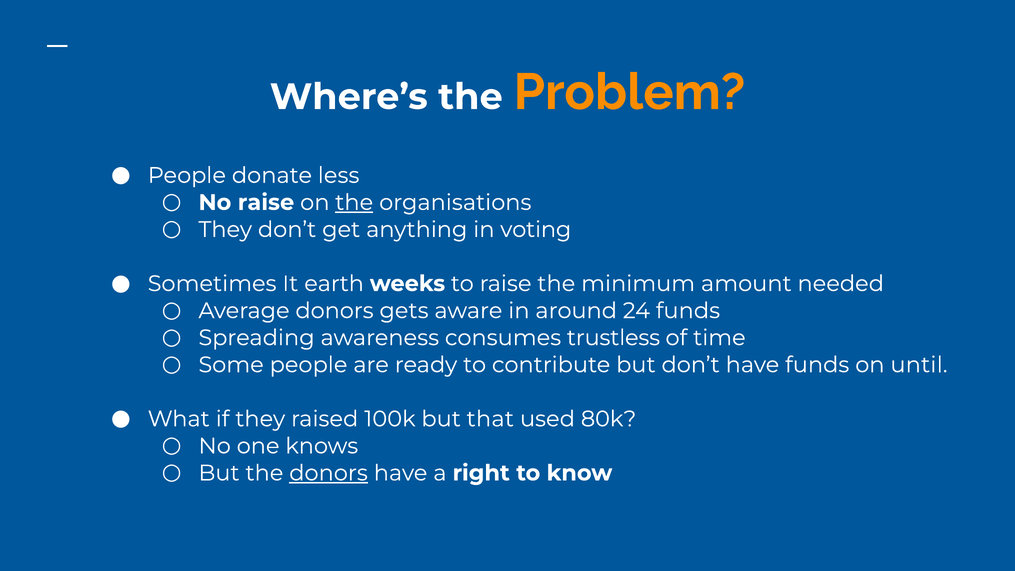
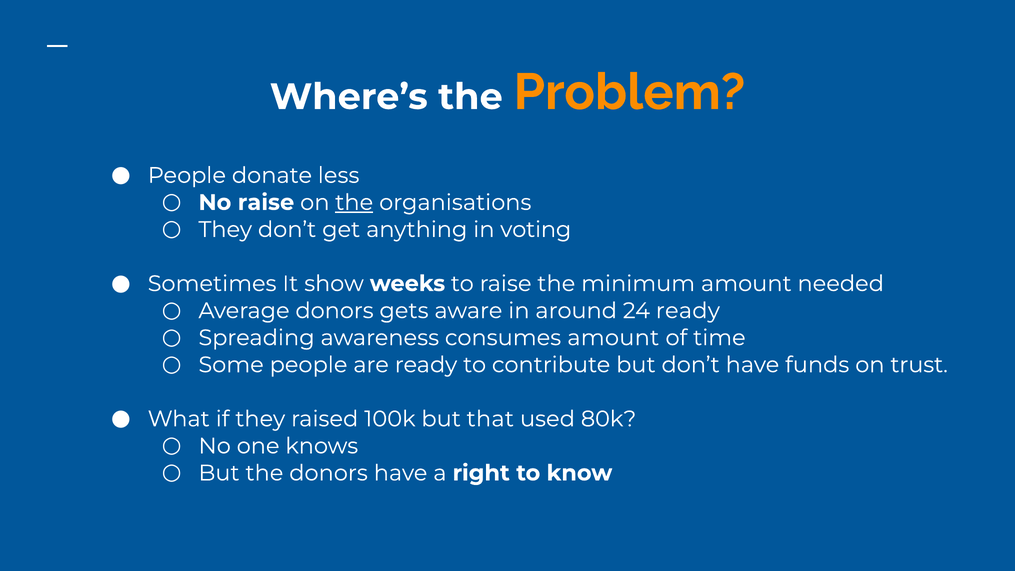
earth: earth -> show (334, 284)
24 funds: funds -> ready (688, 311)
consumes trustless: trustless -> amount (613, 338)
until: until -> trust (919, 365)
donors underline: present -> none (329, 473)
